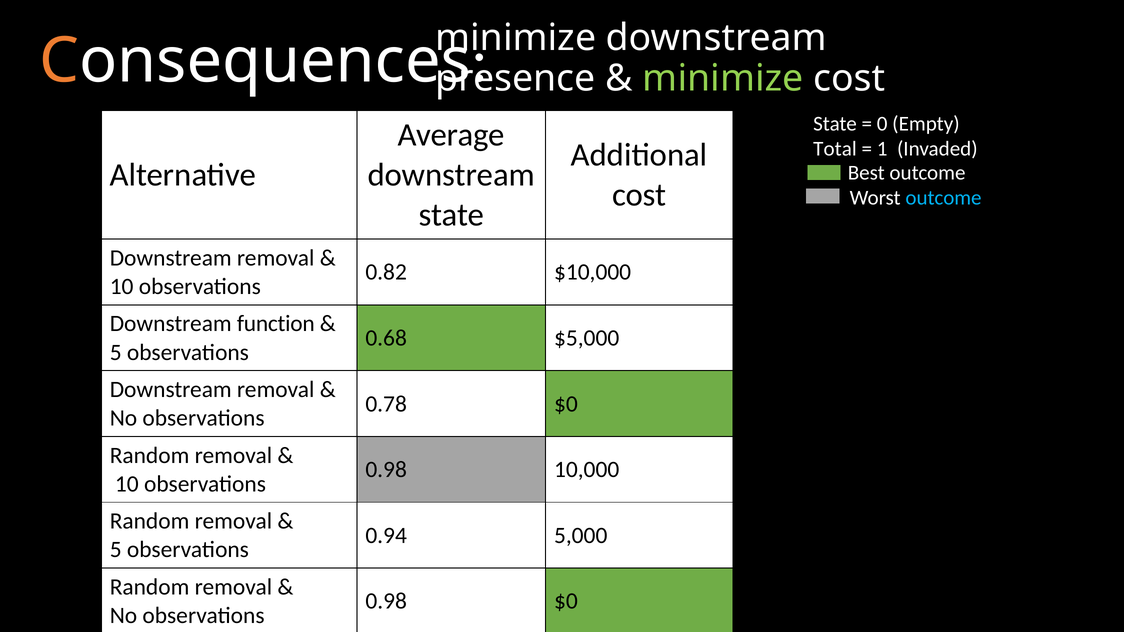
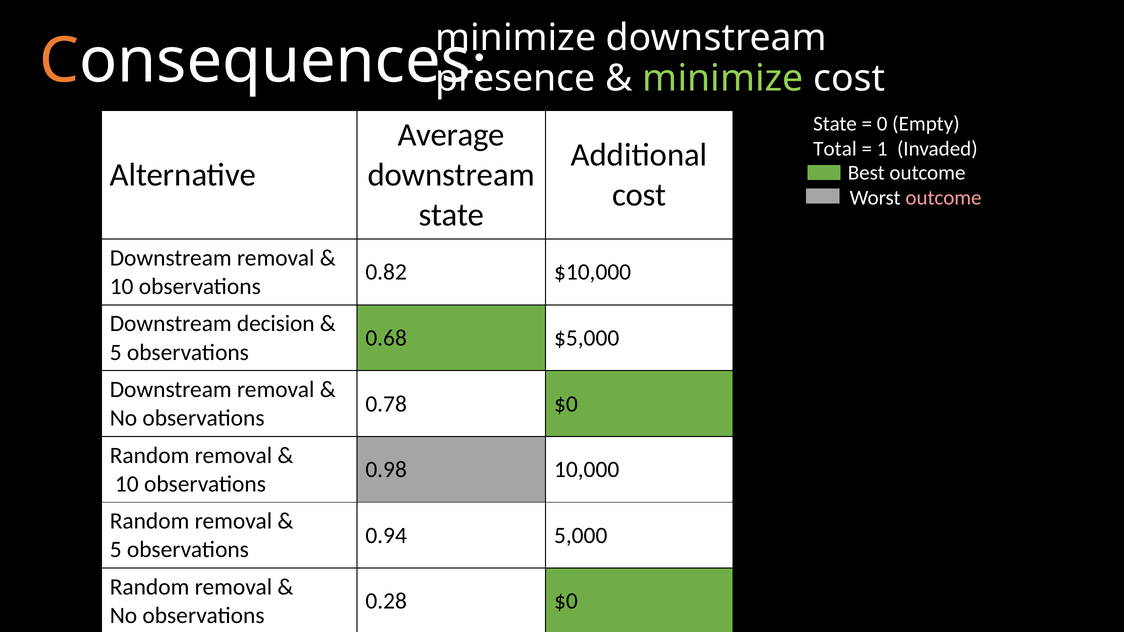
outcome colour: light blue -> pink (944, 198)
function: function -> decision (276, 324)
0.98: 0.98 -> 0.28 (386, 601)
